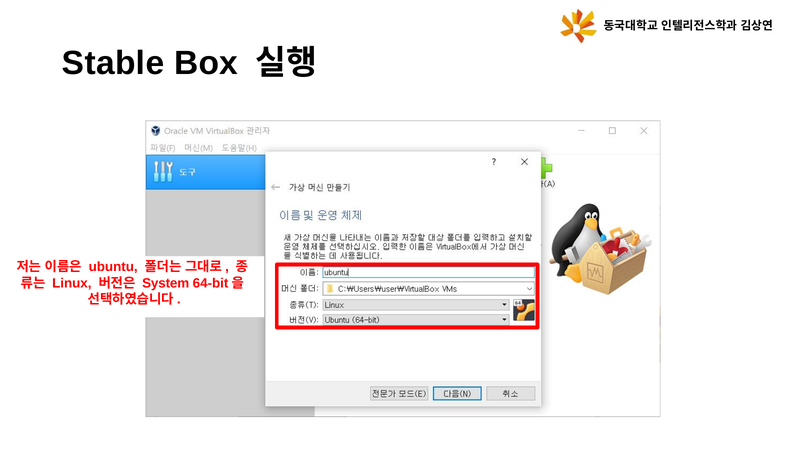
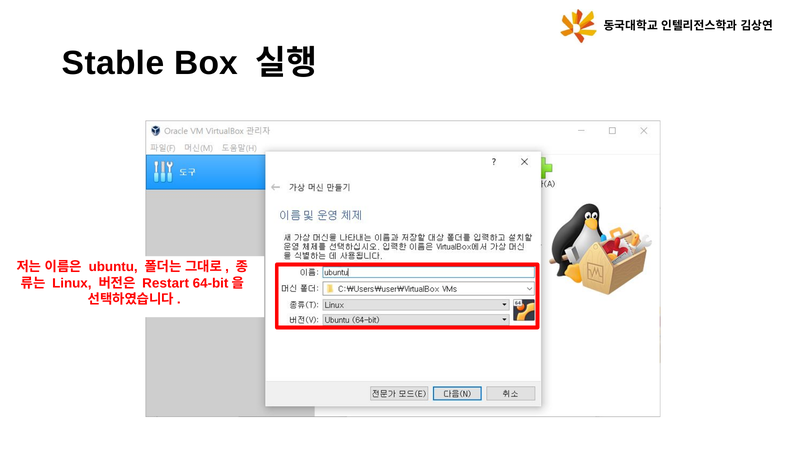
System: System -> Restart (166, 283)
